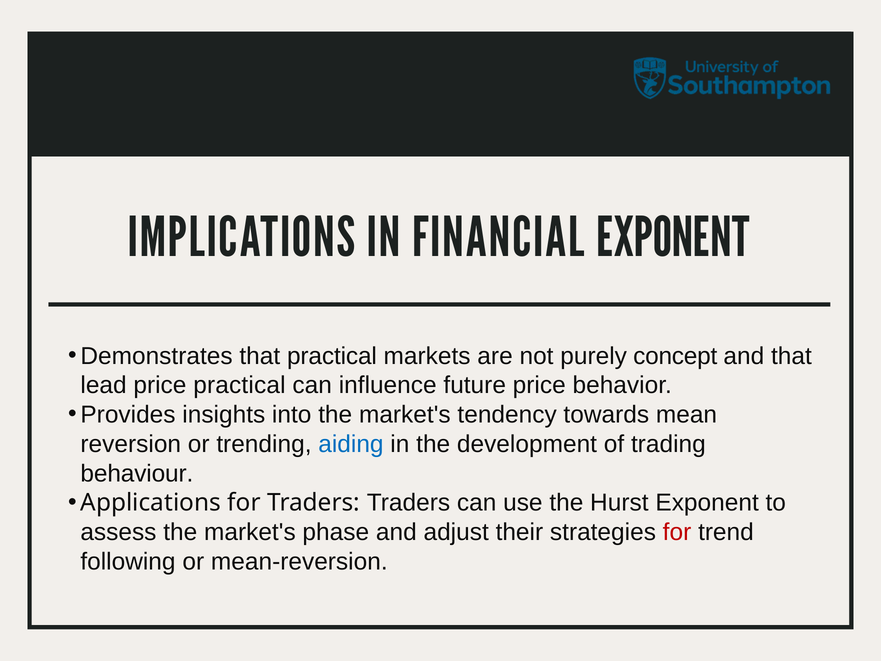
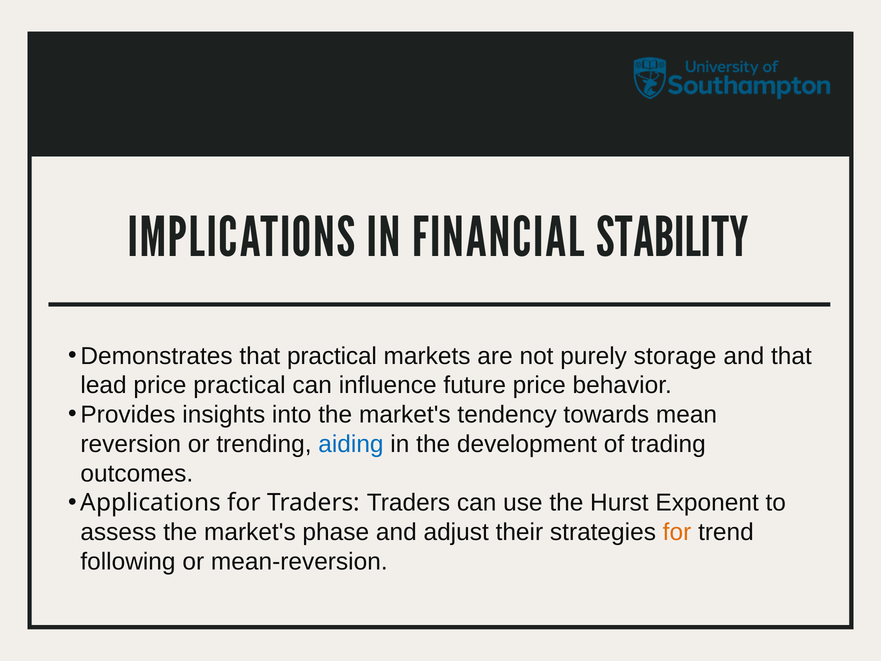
FINANCIAL EXPONENT: EXPONENT -> STABILITY (673, 238)
concept: concept -> storage (675, 356)
behaviour: behaviour -> outcomes (137, 473)
for colour: red -> orange (677, 532)
